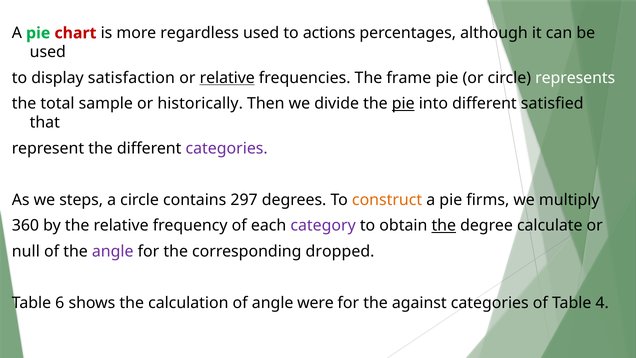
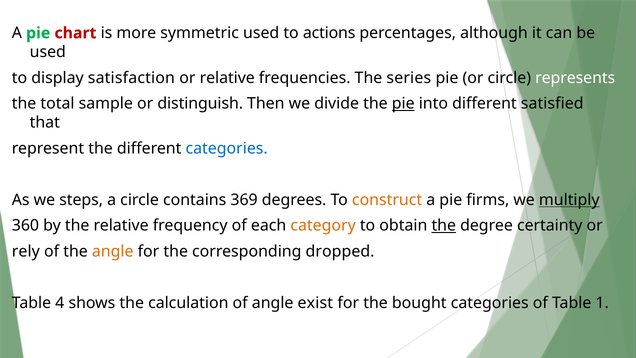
regardless: regardless -> symmetric (200, 33)
relative underline: present -> none (227, 78)
frame: frame -> series (409, 78)
historically: historically -> distinguish (200, 104)
categories colour: purple -> blue (227, 148)
297: 297 -> 369 (244, 200)
multiply underline: none -> present (569, 200)
category colour: purple -> orange (323, 225)
calculate: calculate -> certainty (550, 225)
null: null -> rely (26, 251)
angle colour: purple -> orange (113, 251)
6: 6 -> 4 (60, 303)
were: were -> exist (315, 303)
against: against -> bought (419, 303)
4: 4 -> 1 (602, 303)
